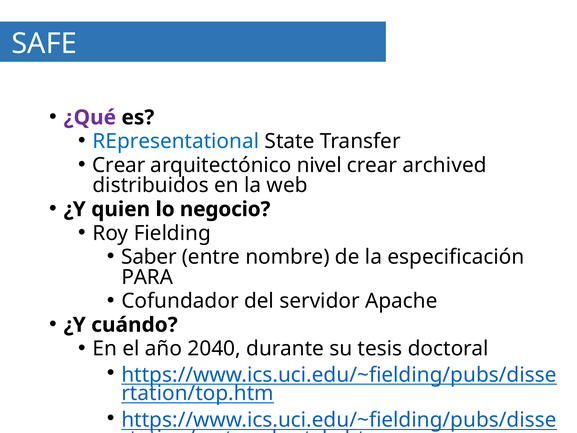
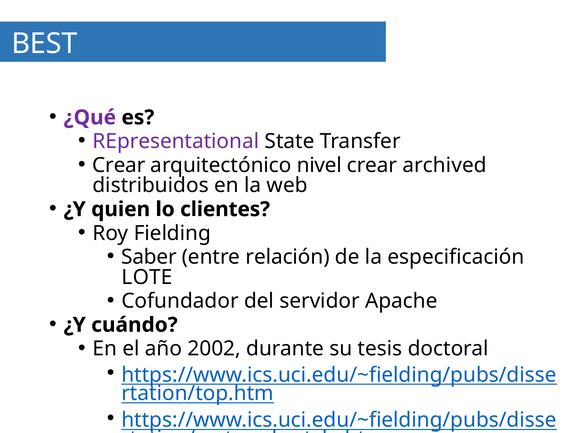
SAFE: SAFE -> BEST (44, 44)
REpresentational colour: blue -> purple (176, 141)
negocio: negocio -> clientes (225, 209)
nombre: nombre -> relación (288, 257)
PARA: PARA -> LOTE (147, 277)
2040: 2040 -> 2002 (214, 349)
